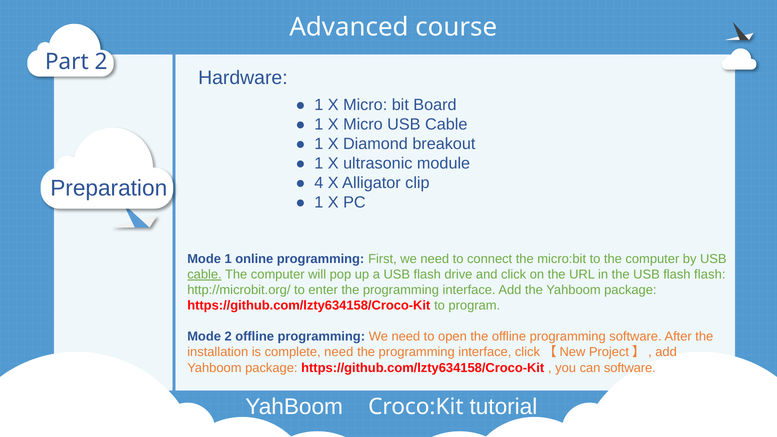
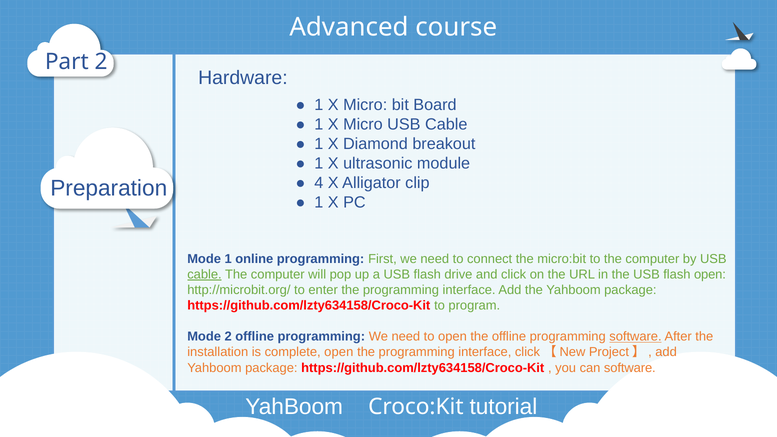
flash flash: flash -> open (710, 275)
software underline: none -> present (635, 337)
complete need: need -> open (339, 352)
